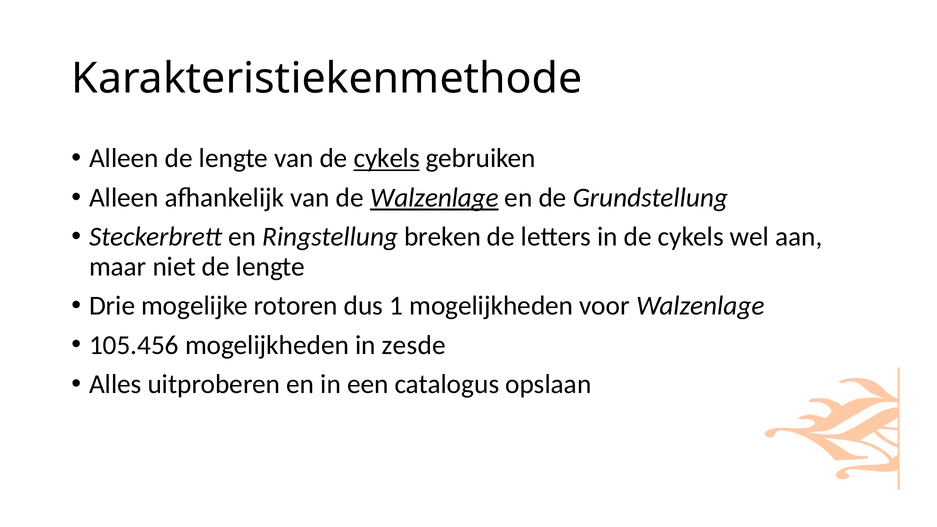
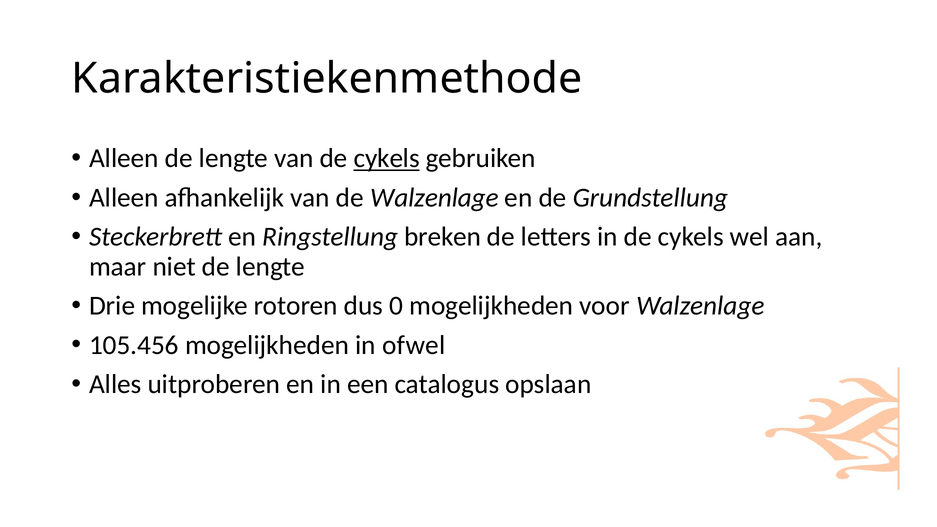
Walzenlage underline: present -> none (434, 198)
1: 1 -> 0 (396, 306)
zesde: zesde -> ofwel (414, 345)
